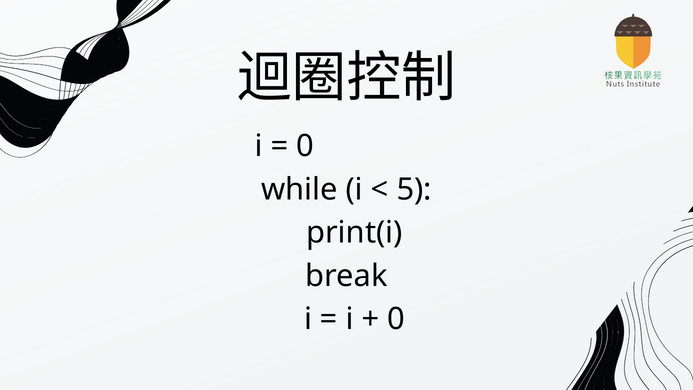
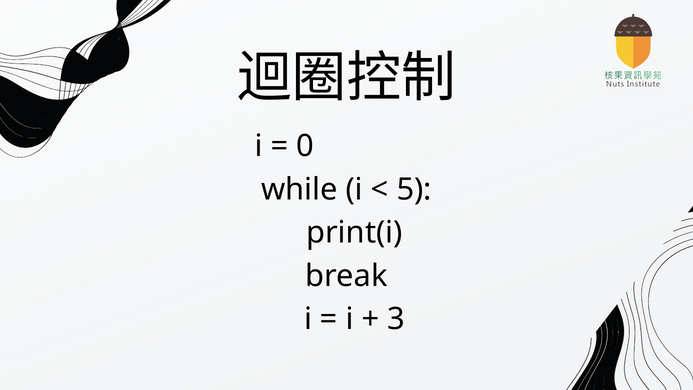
0: 0 -> 3 (396, 319)
